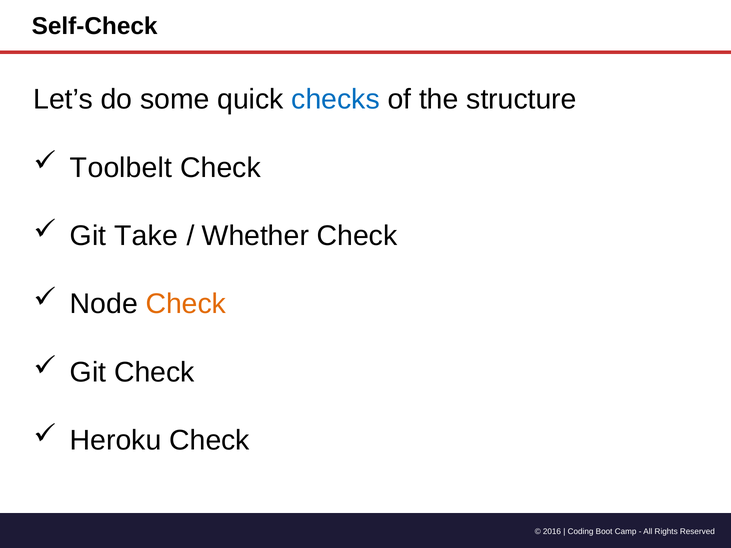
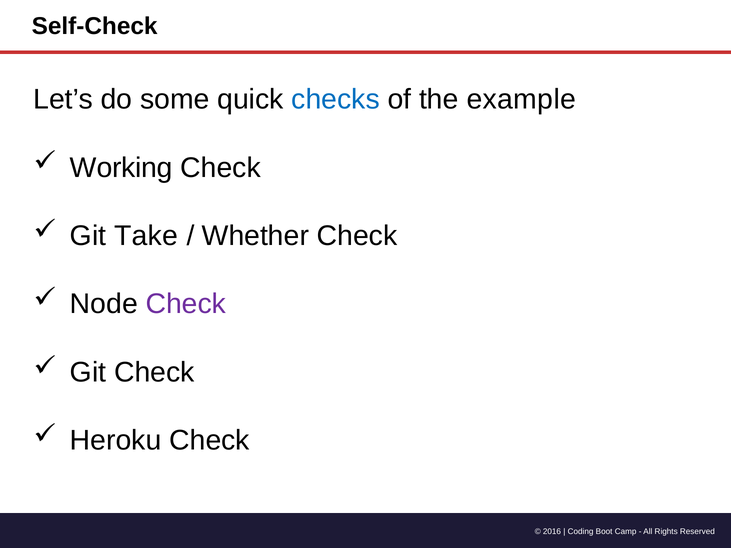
structure: structure -> example (521, 99)
Toolbelt: Toolbelt -> Working (121, 168)
Check colour: orange -> purple (186, 304)
